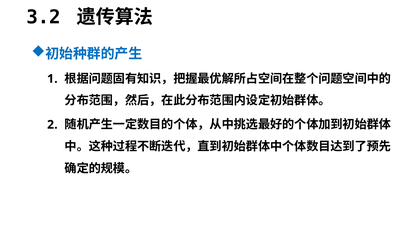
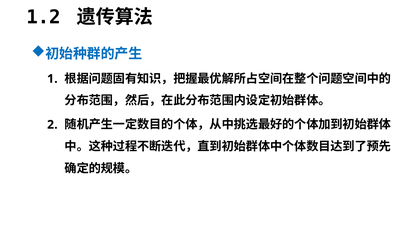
3.2: 3.2 -> 1.2 (44, 17)
